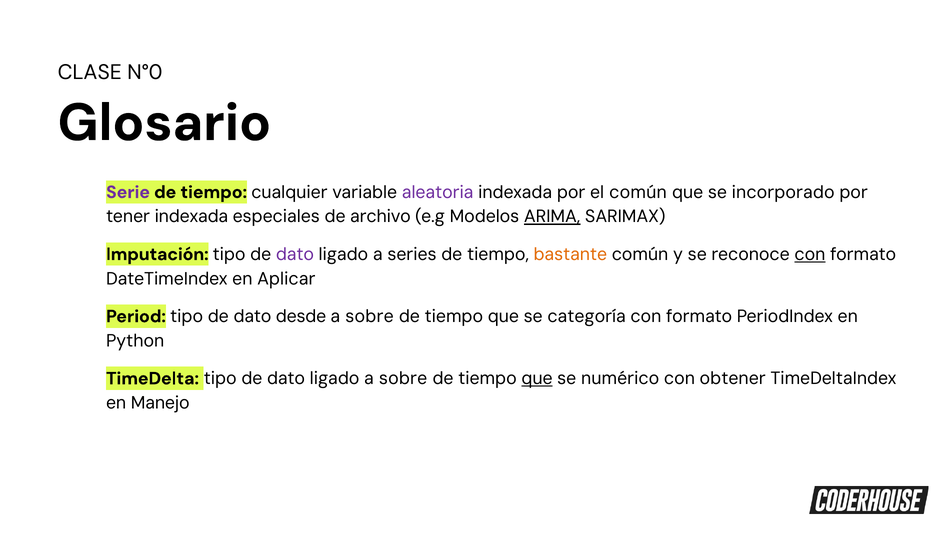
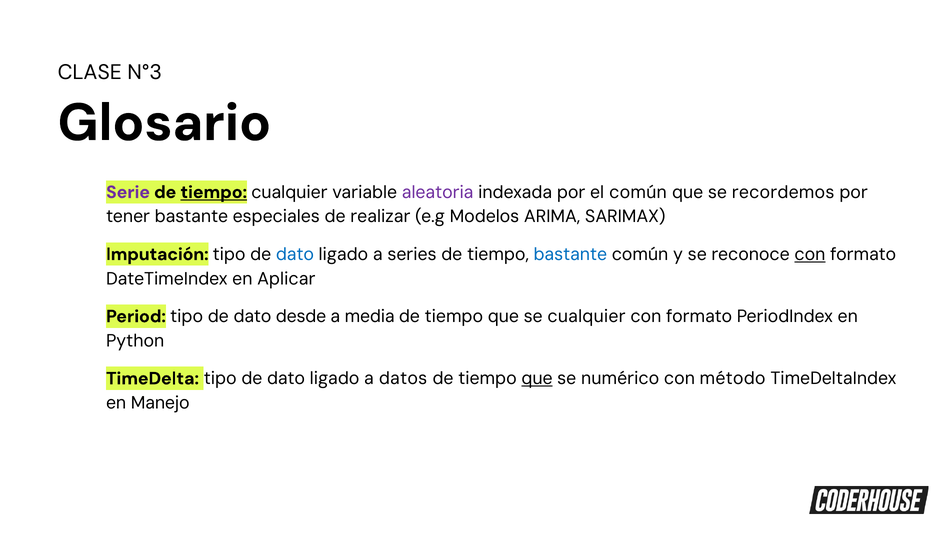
N°0: N°0 -> N°3 (145, 72)
tiempo underline: none -> present (214, 192)
incorporado: incorporado -> recordemos (783, 192)
tener indexada: indexada -> bastante (191, 217)
archivo: archivo -> realizar (380, 217)
ARIMA underline: present -> none (552, 217)
dato colour: purple -> blue (295, 254)
bastante colour: orange -> blue (570, 254)
sobre: sobre -> media (370, 316)
se categoría: categoría -> cualquier (586, 316)
ligado a sobre: sobre -> datos (403, 378)
obtener: obtener -> método (733, 378)
